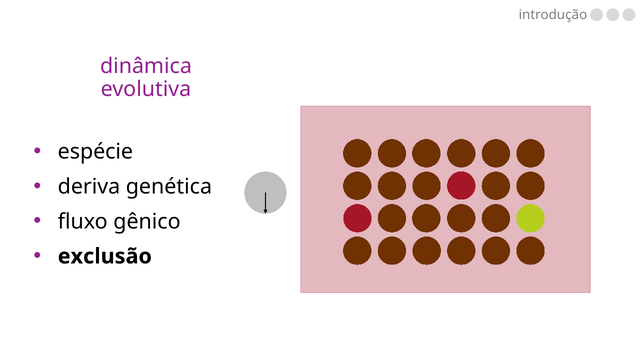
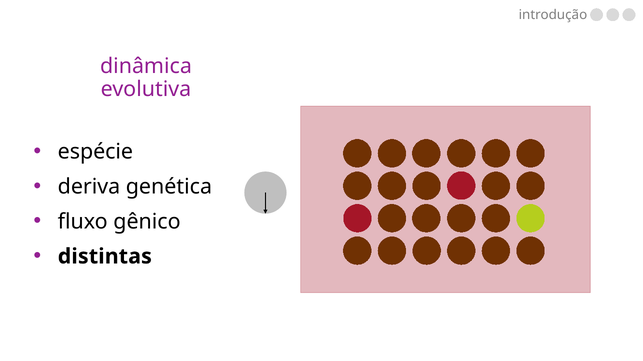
exclusão: exclusão -> distintas (105, 257)
